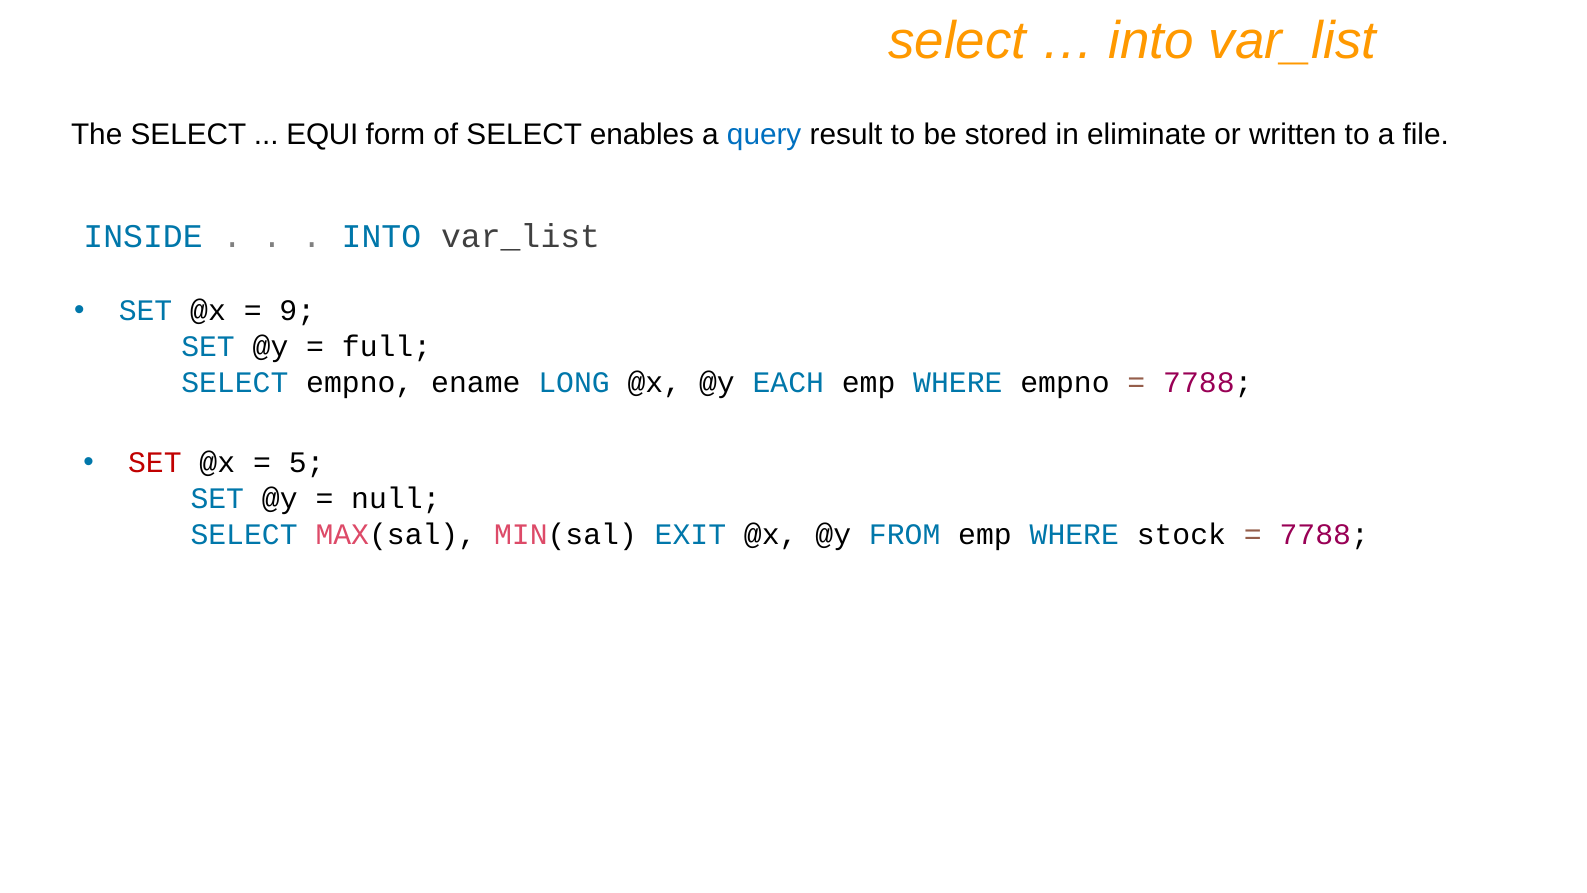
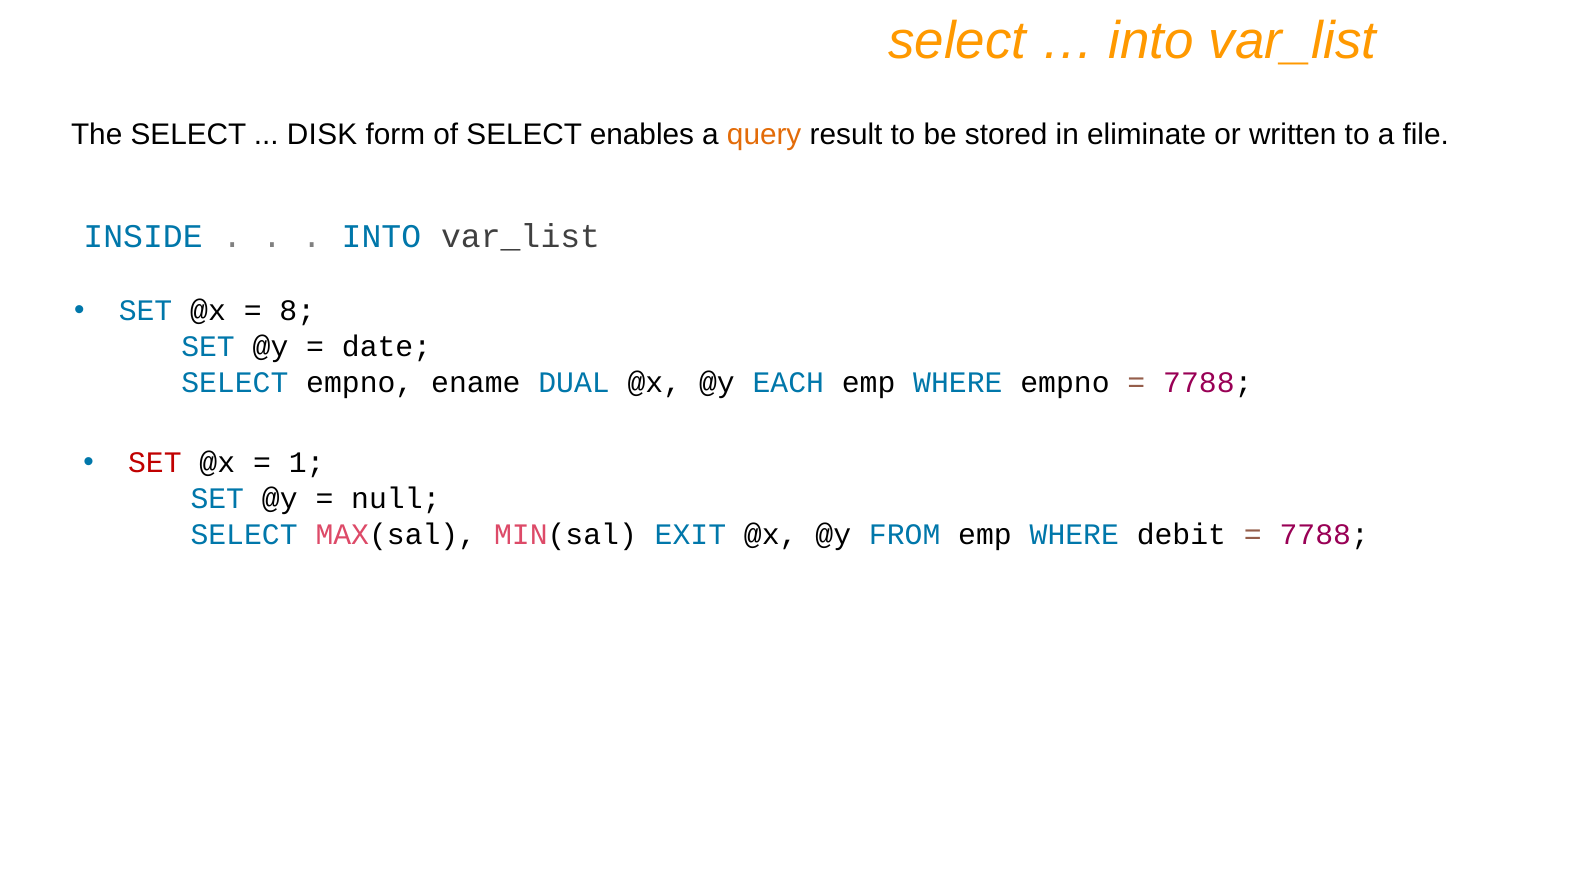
EQUI: EQUI -> DISK (322, 135)
query colour: blue -> orange (764, 135)
9: 9 -> 8 (297, 311)
full: full -> date (387, 346)
LONG: LONG -> DUAL (574, 382)
5: 5 -> 1 (307, 463)
stock: stock -> debit (1181, 534)
